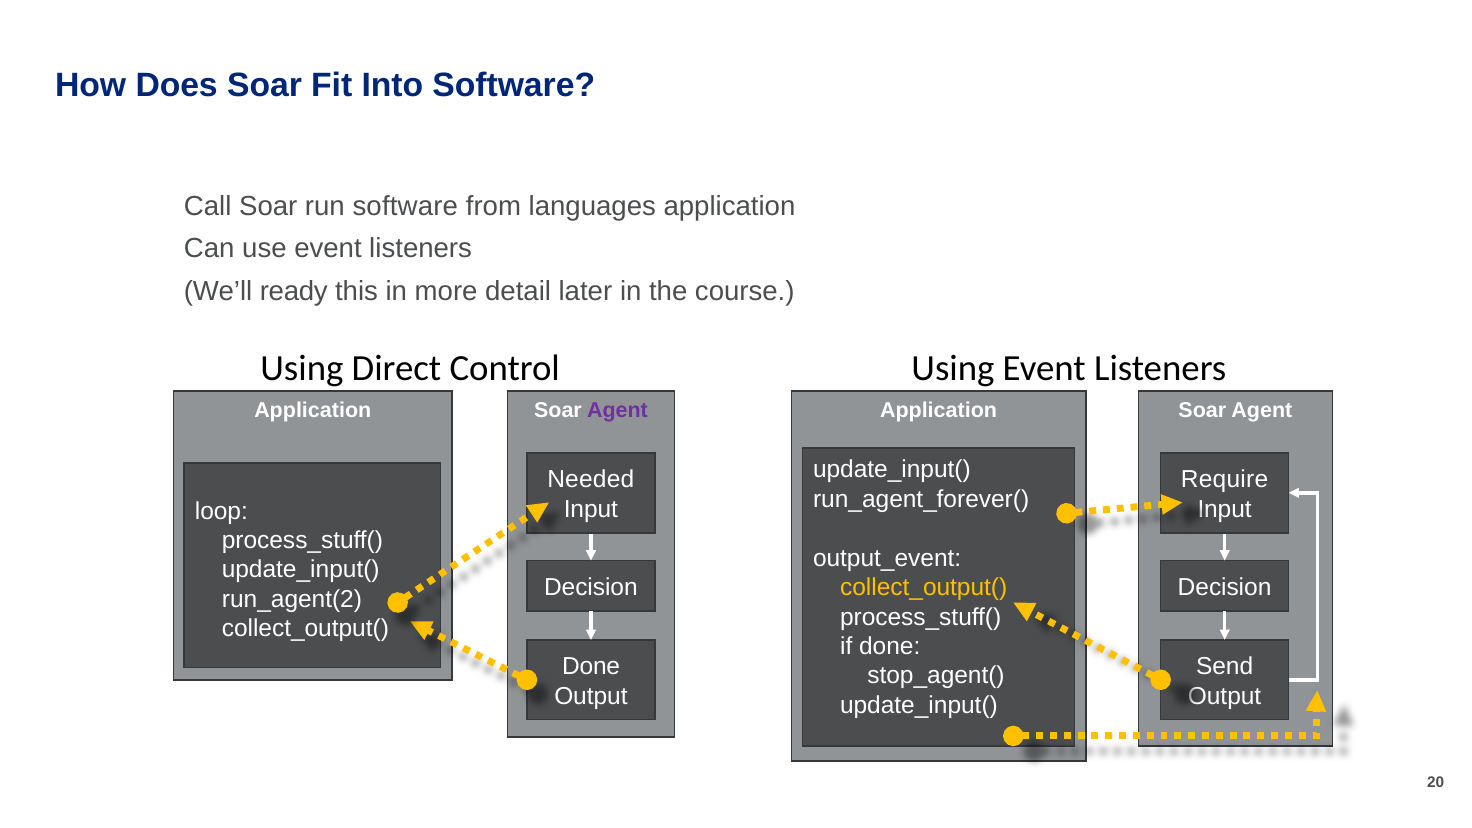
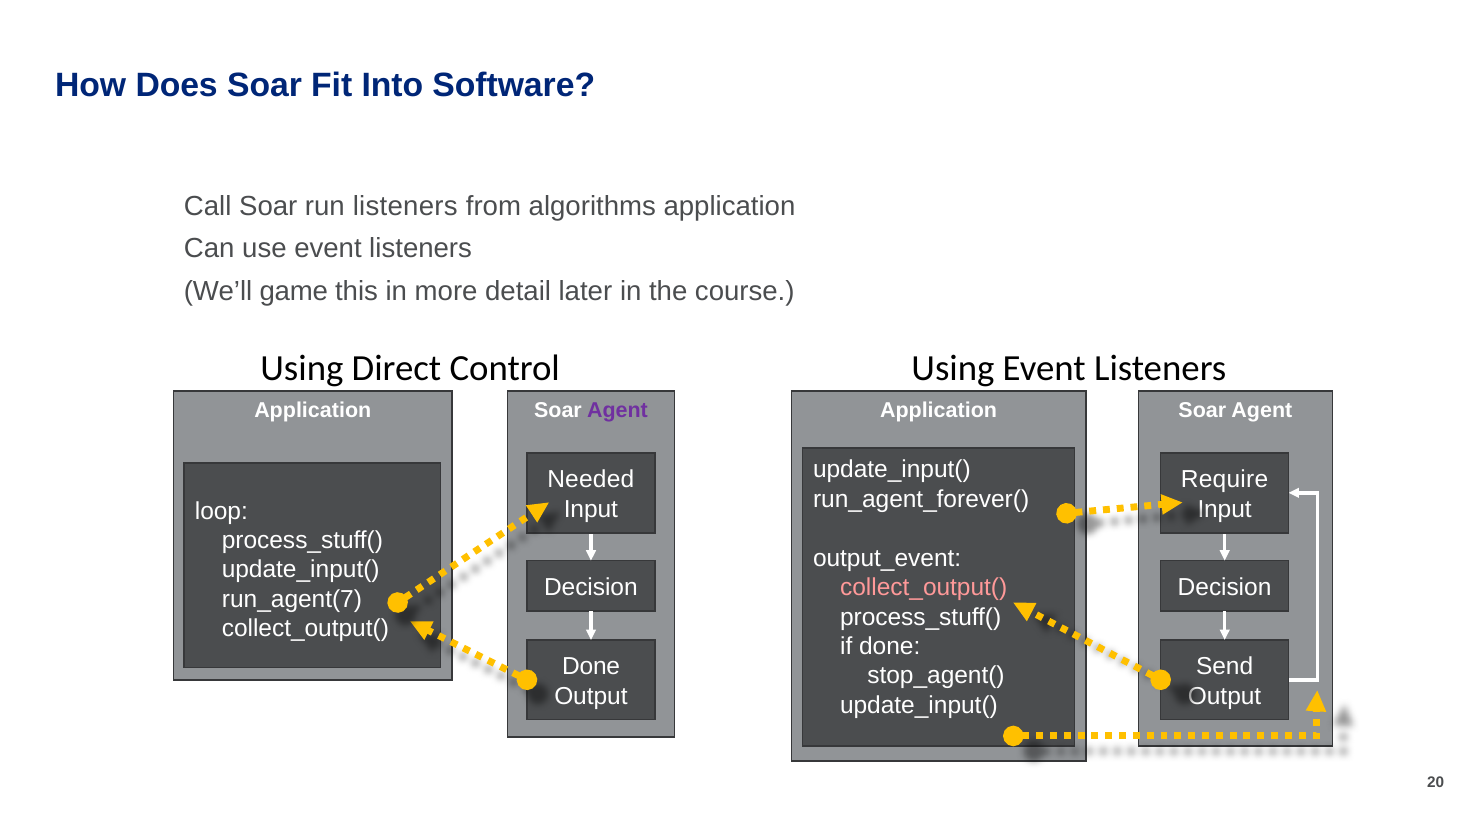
run software: software -> listeners (405, 207)
languages: languages -> algorithms (592, 207)
ready: ready -> game (294, 291)
collect_output( colour: yellow -> pink (924, 587)
run_agent(2: run_agent(2 -> run_agent(7 (292, 599)
